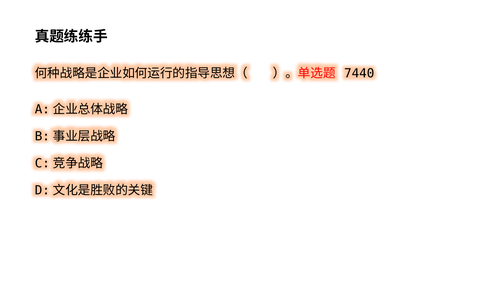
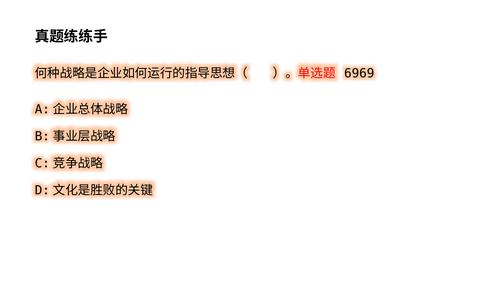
7440: 7440 -> 6969 (359, 73)
